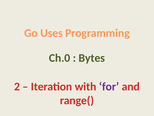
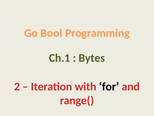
Uses: Uses -> Bool (51, 33)
Ch.0: Ch.0 -> Ch.1 (60, 58)
for colour: purple -> black (109, 86)
